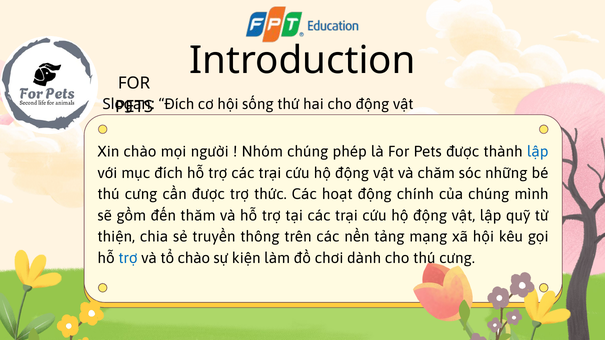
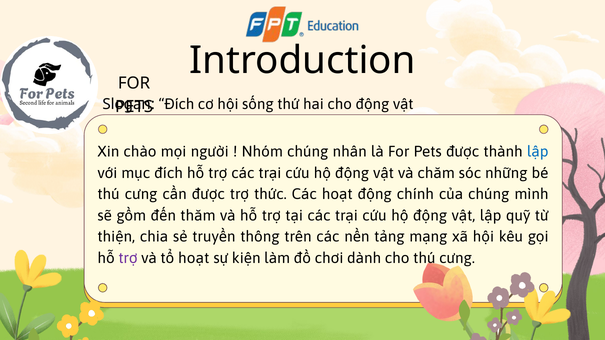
phép: phép -> nhân (350, 152)
trợ colour: blue -> purple (128, 258)
tổ chào: chào -> hoạt (194, 258)
